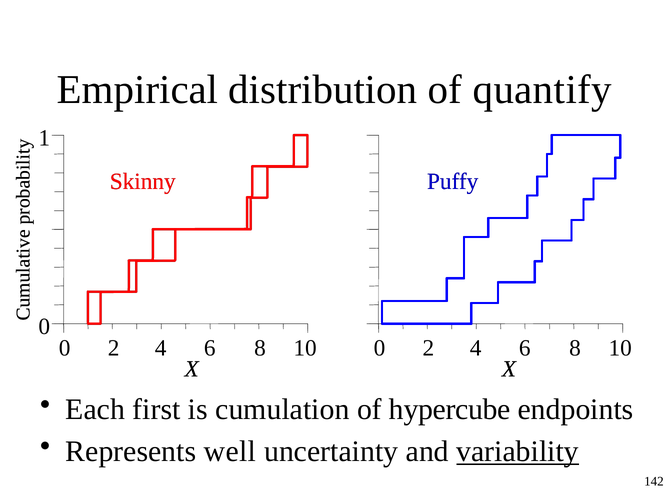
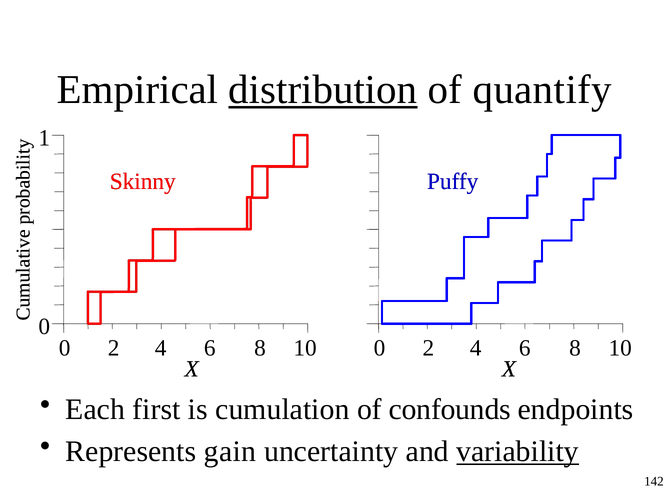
distribution underline: none -> present (323, 90)
hypercube: hypercube -> confounds (450, 410)
well: well -> gain (230, 452)
